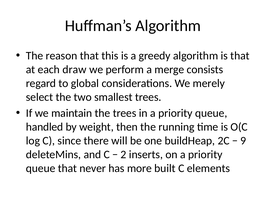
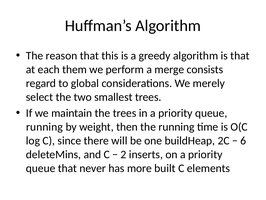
draw: draw -> them (75, 69)
handled: handled -> running (44, 127)
9: 9 -> 6 (243, 140)
